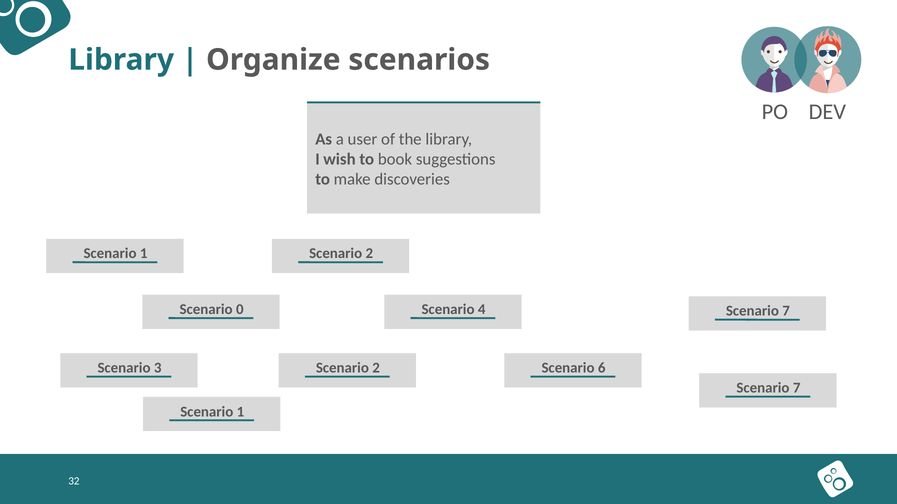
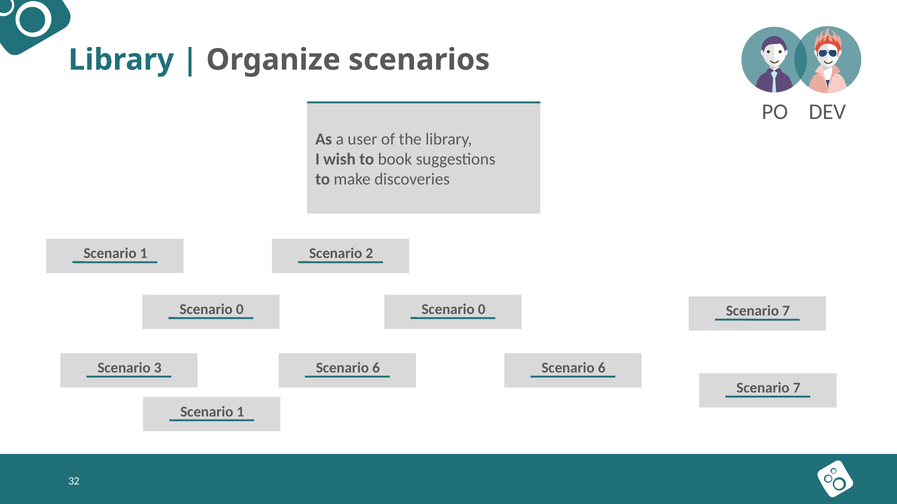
0 Scenario 4: 4 -> 0 (482, 310)
2: 2 -> 6 (376, 368)
